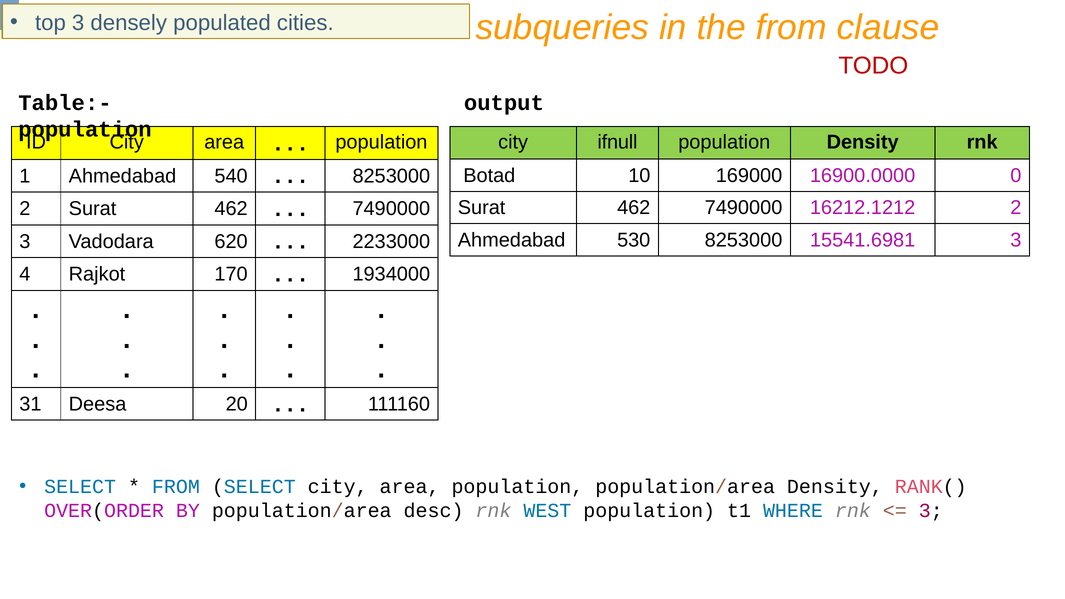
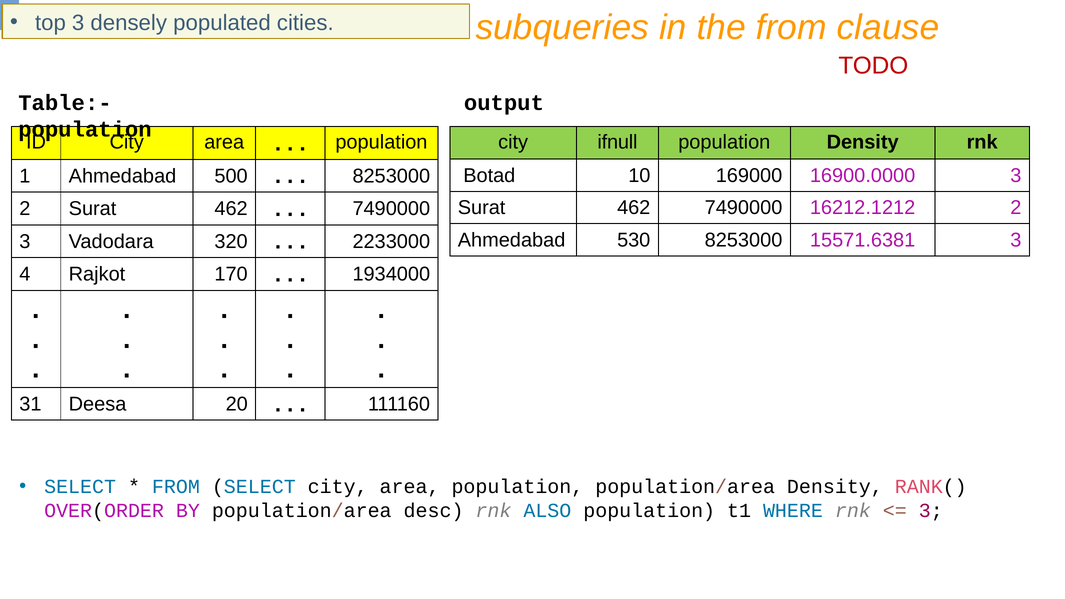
16900.0000 0: 0 -> 3 (1016, 175)
540: 540 -> 500 (231, 176)
15541.6981: 15541.6981 -> 15571.6381 (863, 240)
620: 620 -> 320 (231, 242)
WEST: WEST -> ALSO (547, 511)
